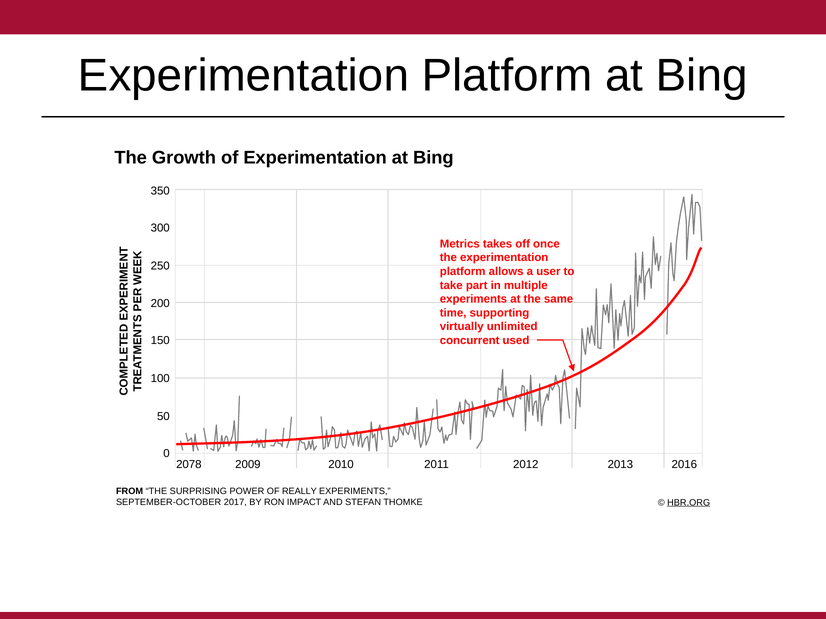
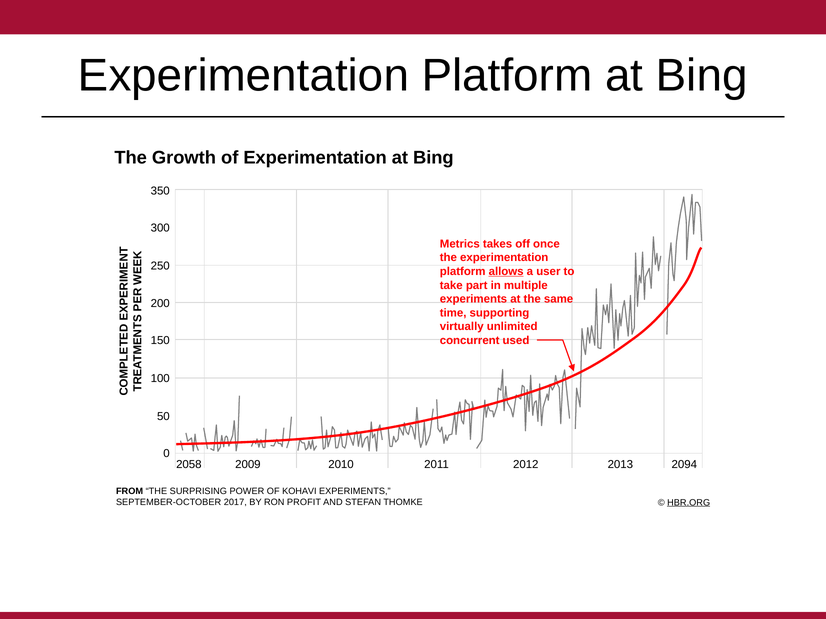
allows underline: none -> present (506, 272)
2078: 2078 -> 2058 (189, 465)
2016: 2016 -> 2094 (684, 465)
REALLY: REALLY -> KOHAVI (299, 492)
IMPACT: IMPACT -> PROFIT (304, 503)
